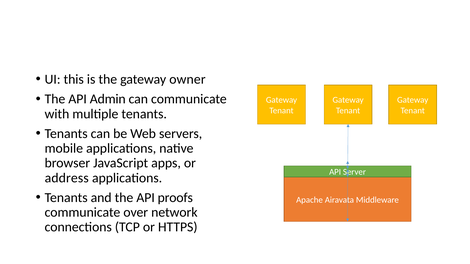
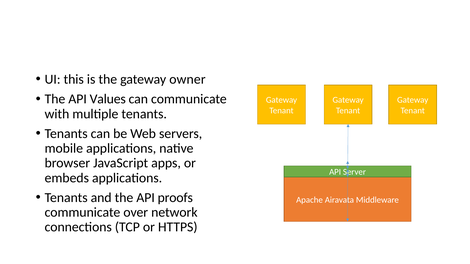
Admin: Admin -> Values (108, 99)
address: address -> embeds (67, 178)
